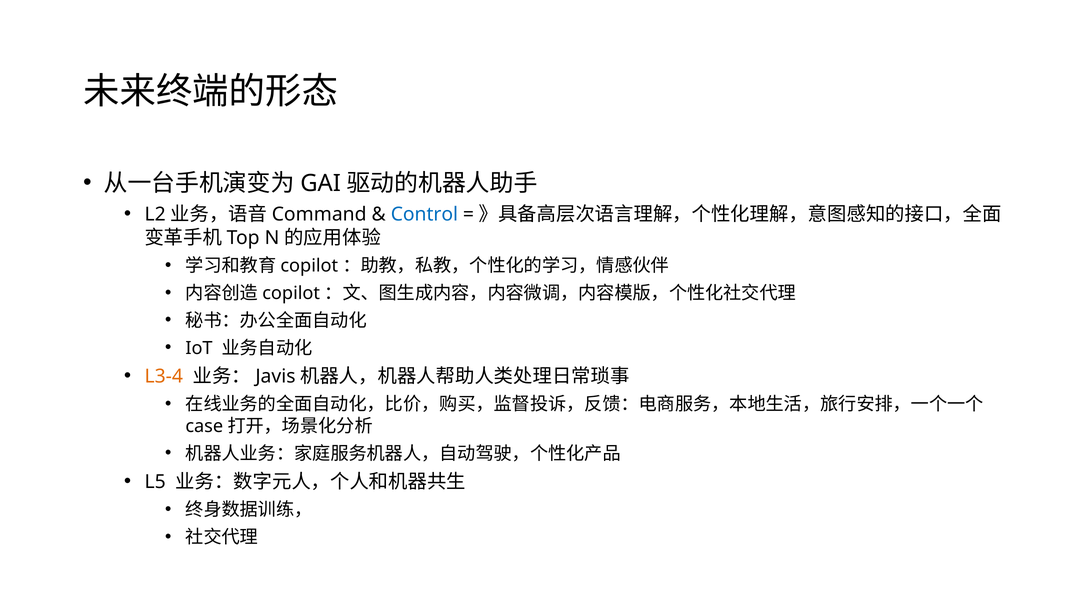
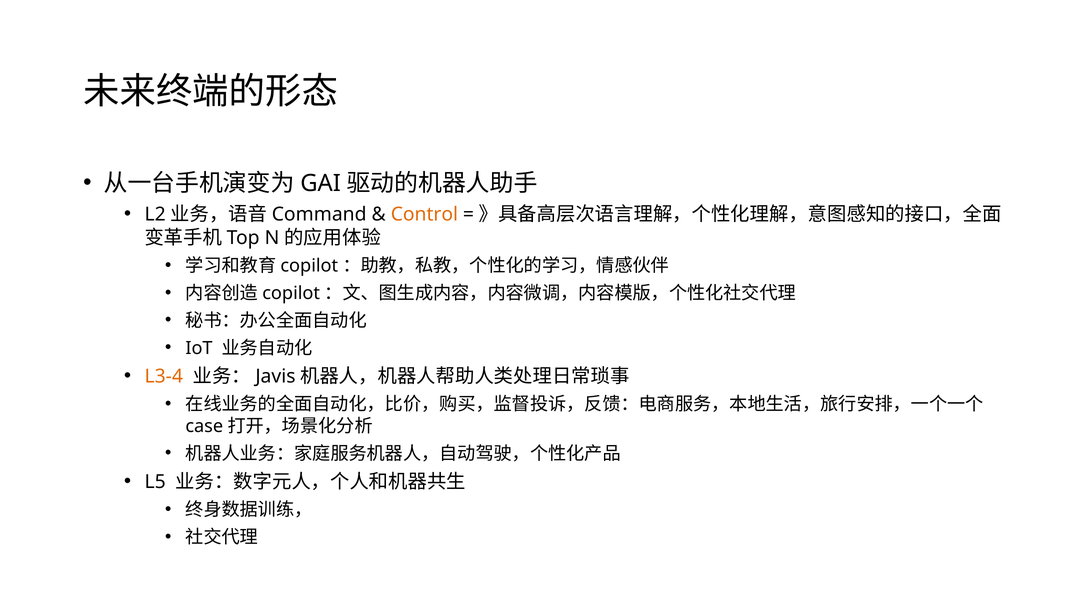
Control colour: blue -> orange (424, 215)
